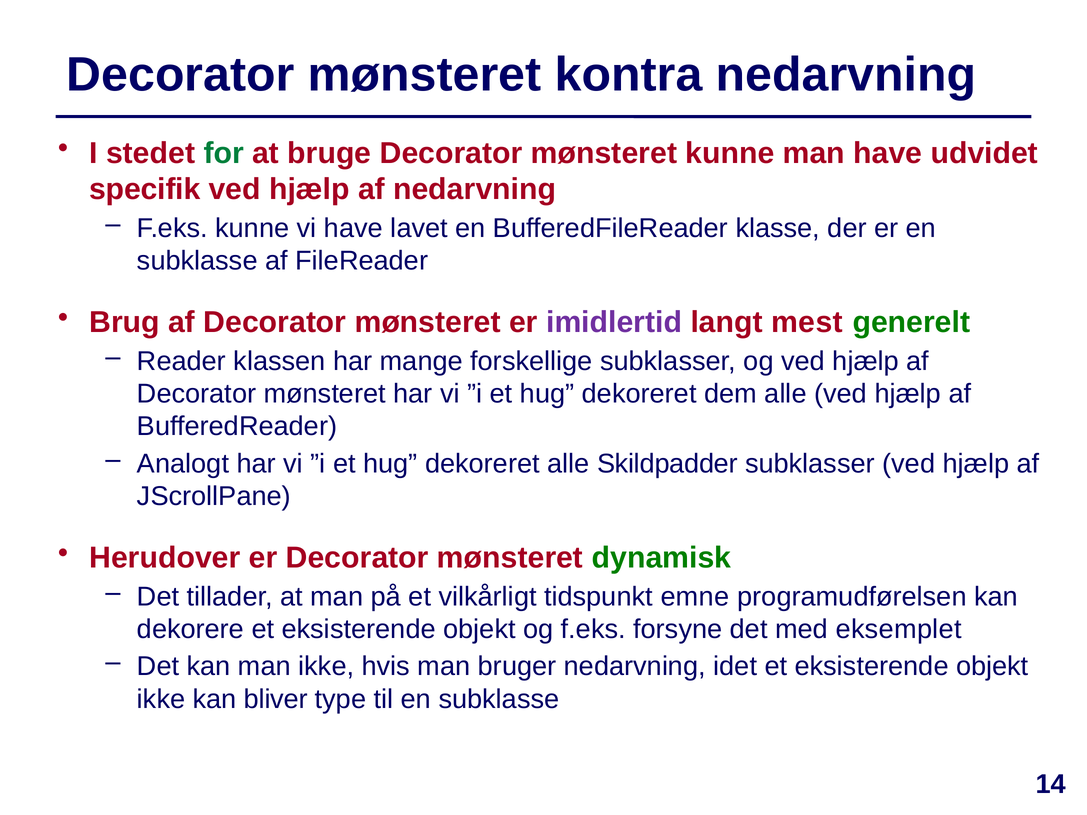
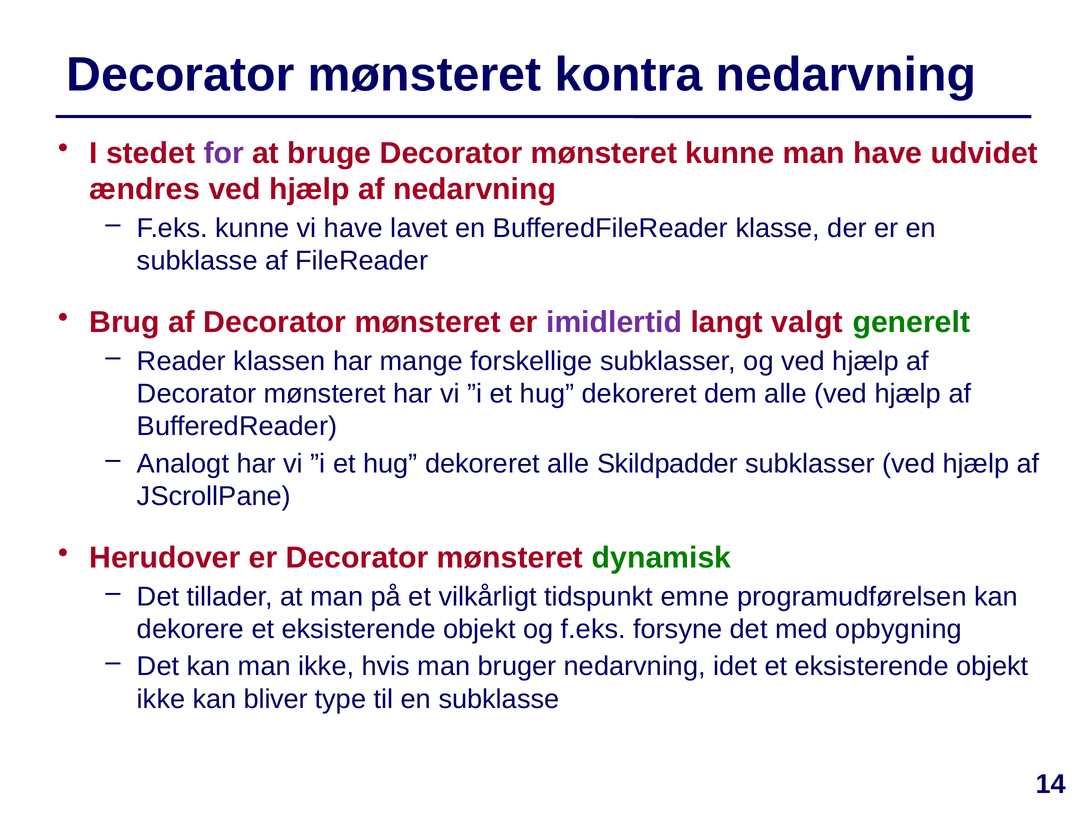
for colour: green -> purple (224, 153)
specifik: specifik -> ændres (145, 189)
mest: mest -> valgt (807, 323)
eksemplet: eksemplet -> opbygning (899, 629)
